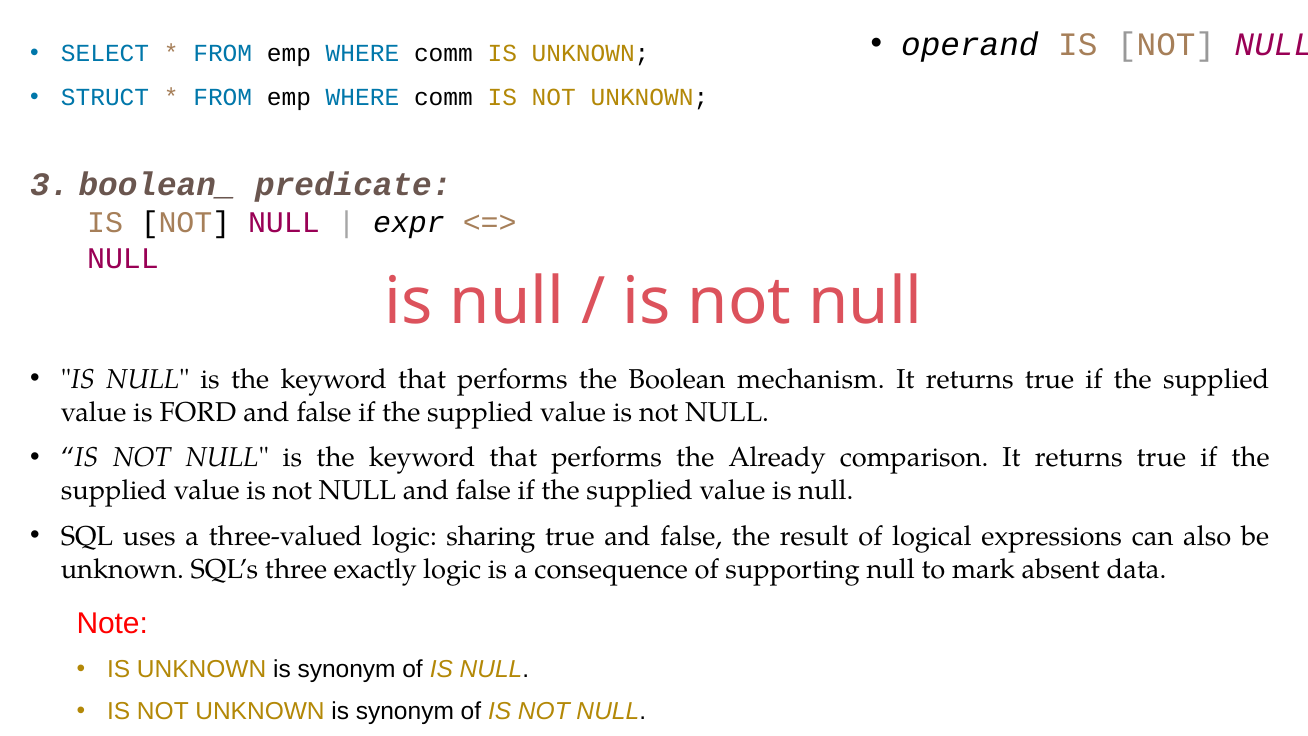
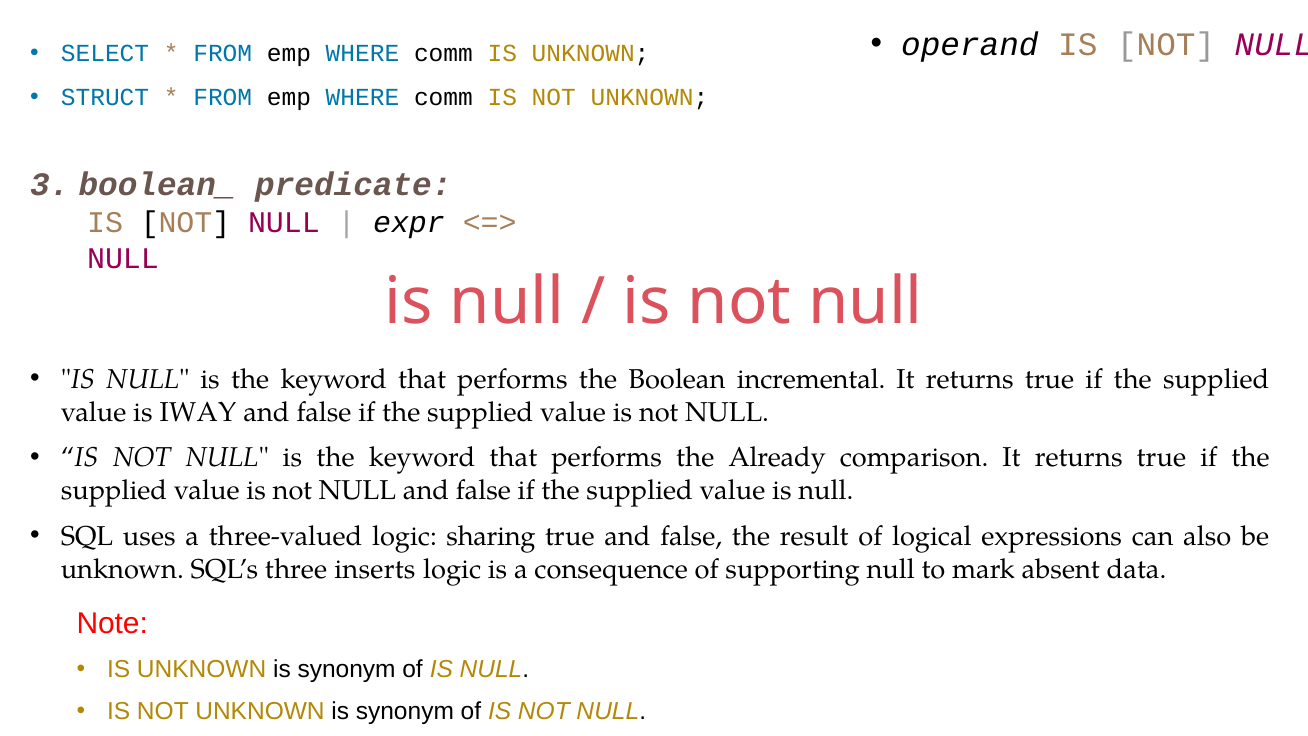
mechanism: mechanism -> incremental (811, 379)
FORD: FORD -> IWAY (198, 412)
exactly: exactly -> inserts (375, 569)
